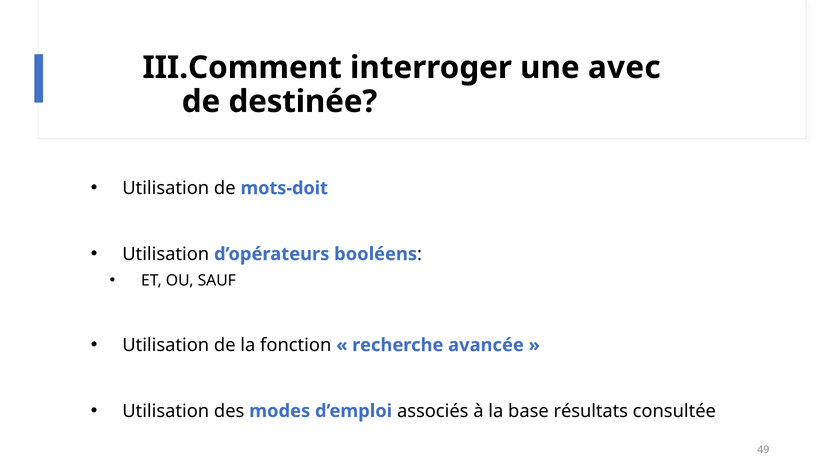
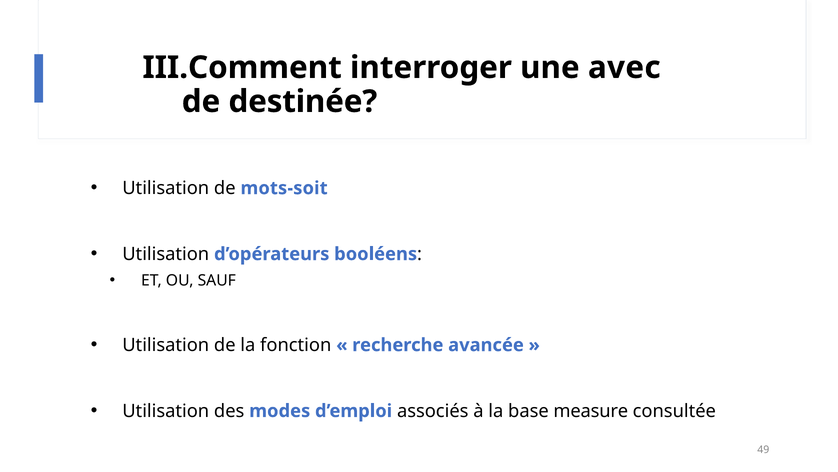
mots-doit: mots-doit -> mots-soit (284, 188)
résultats: résultats -> measure (591, 410)
